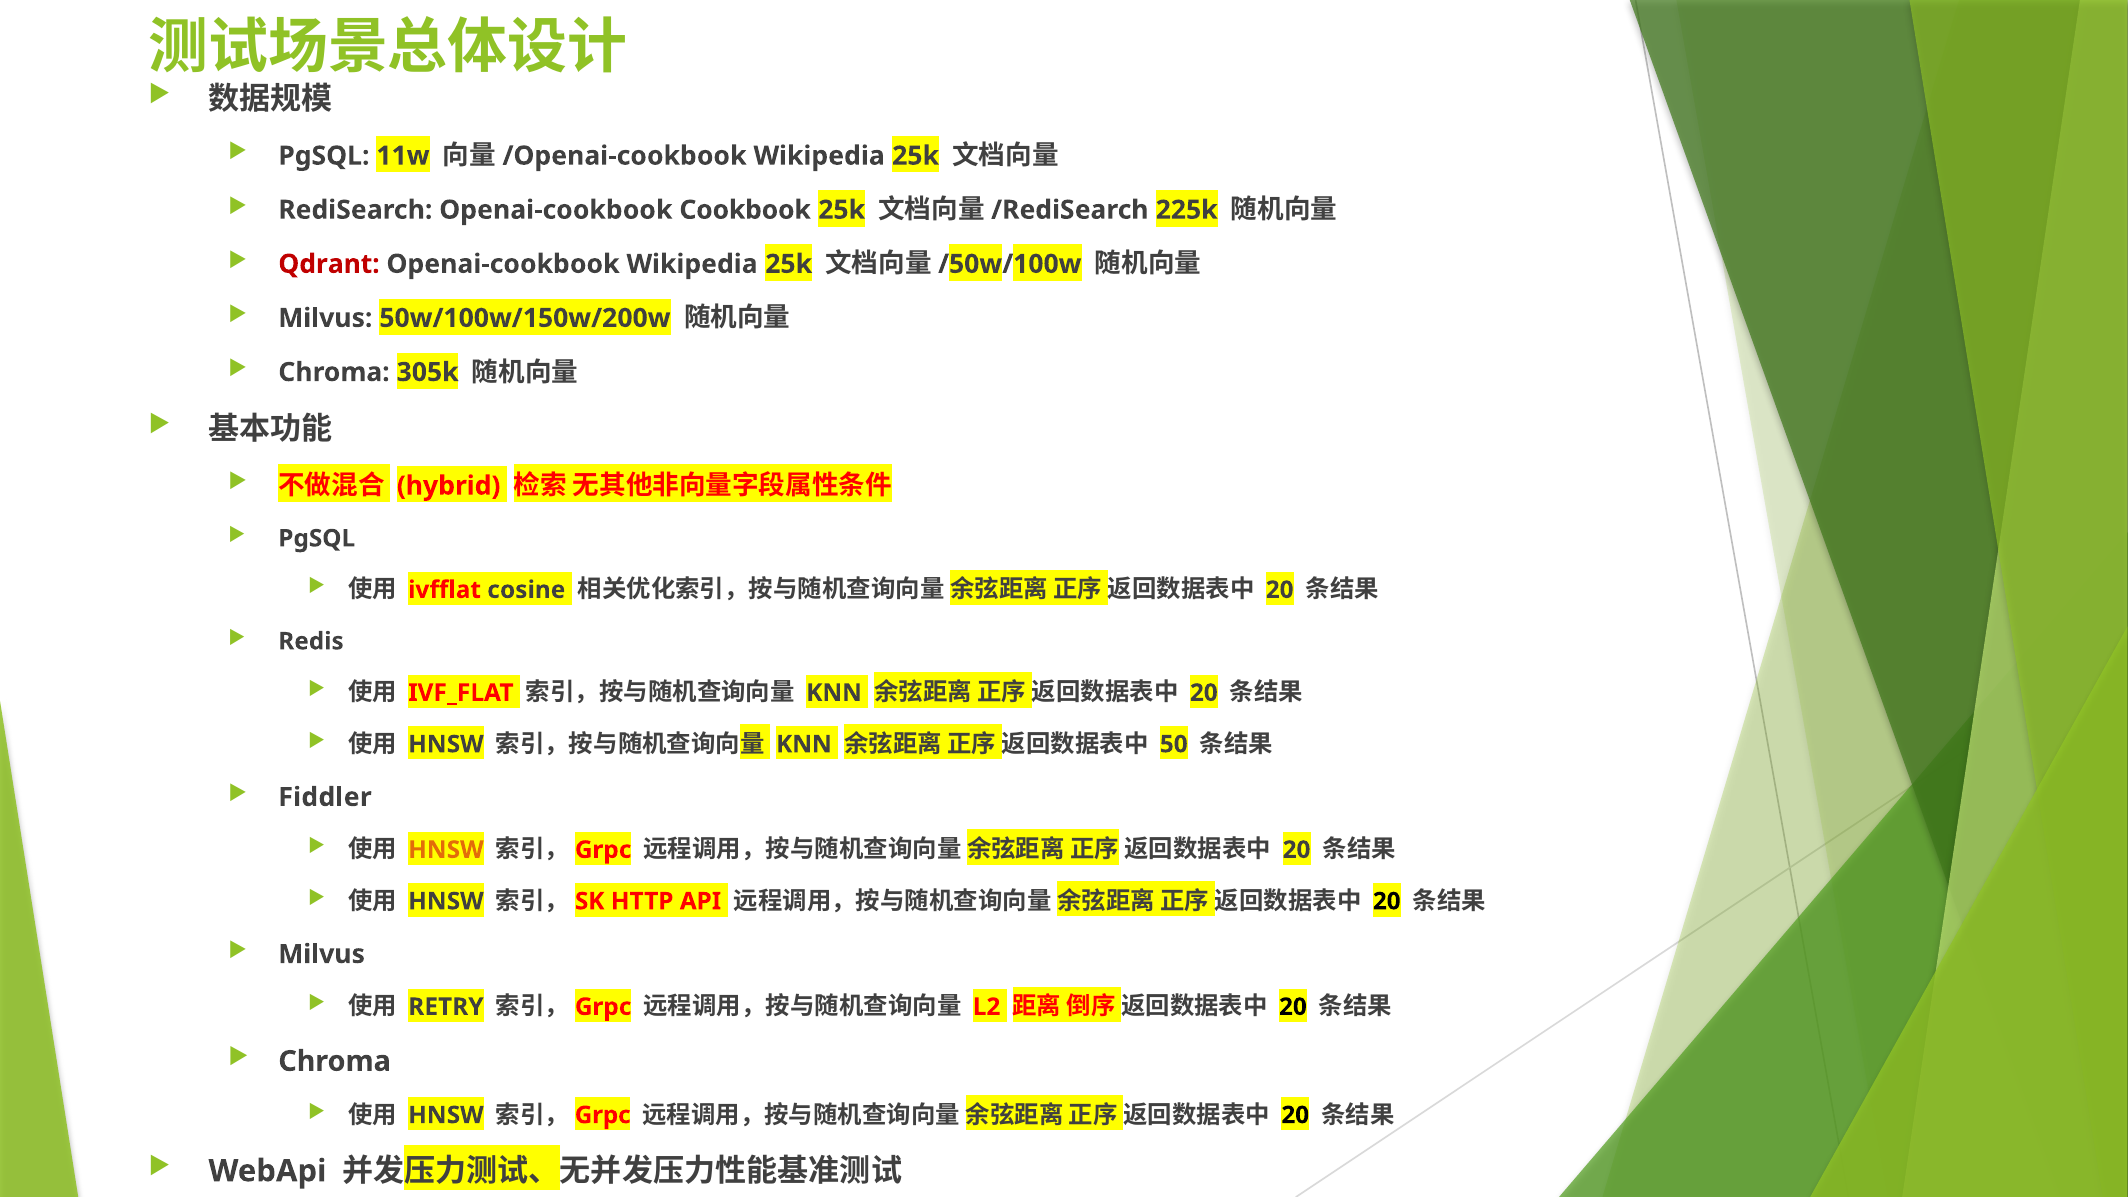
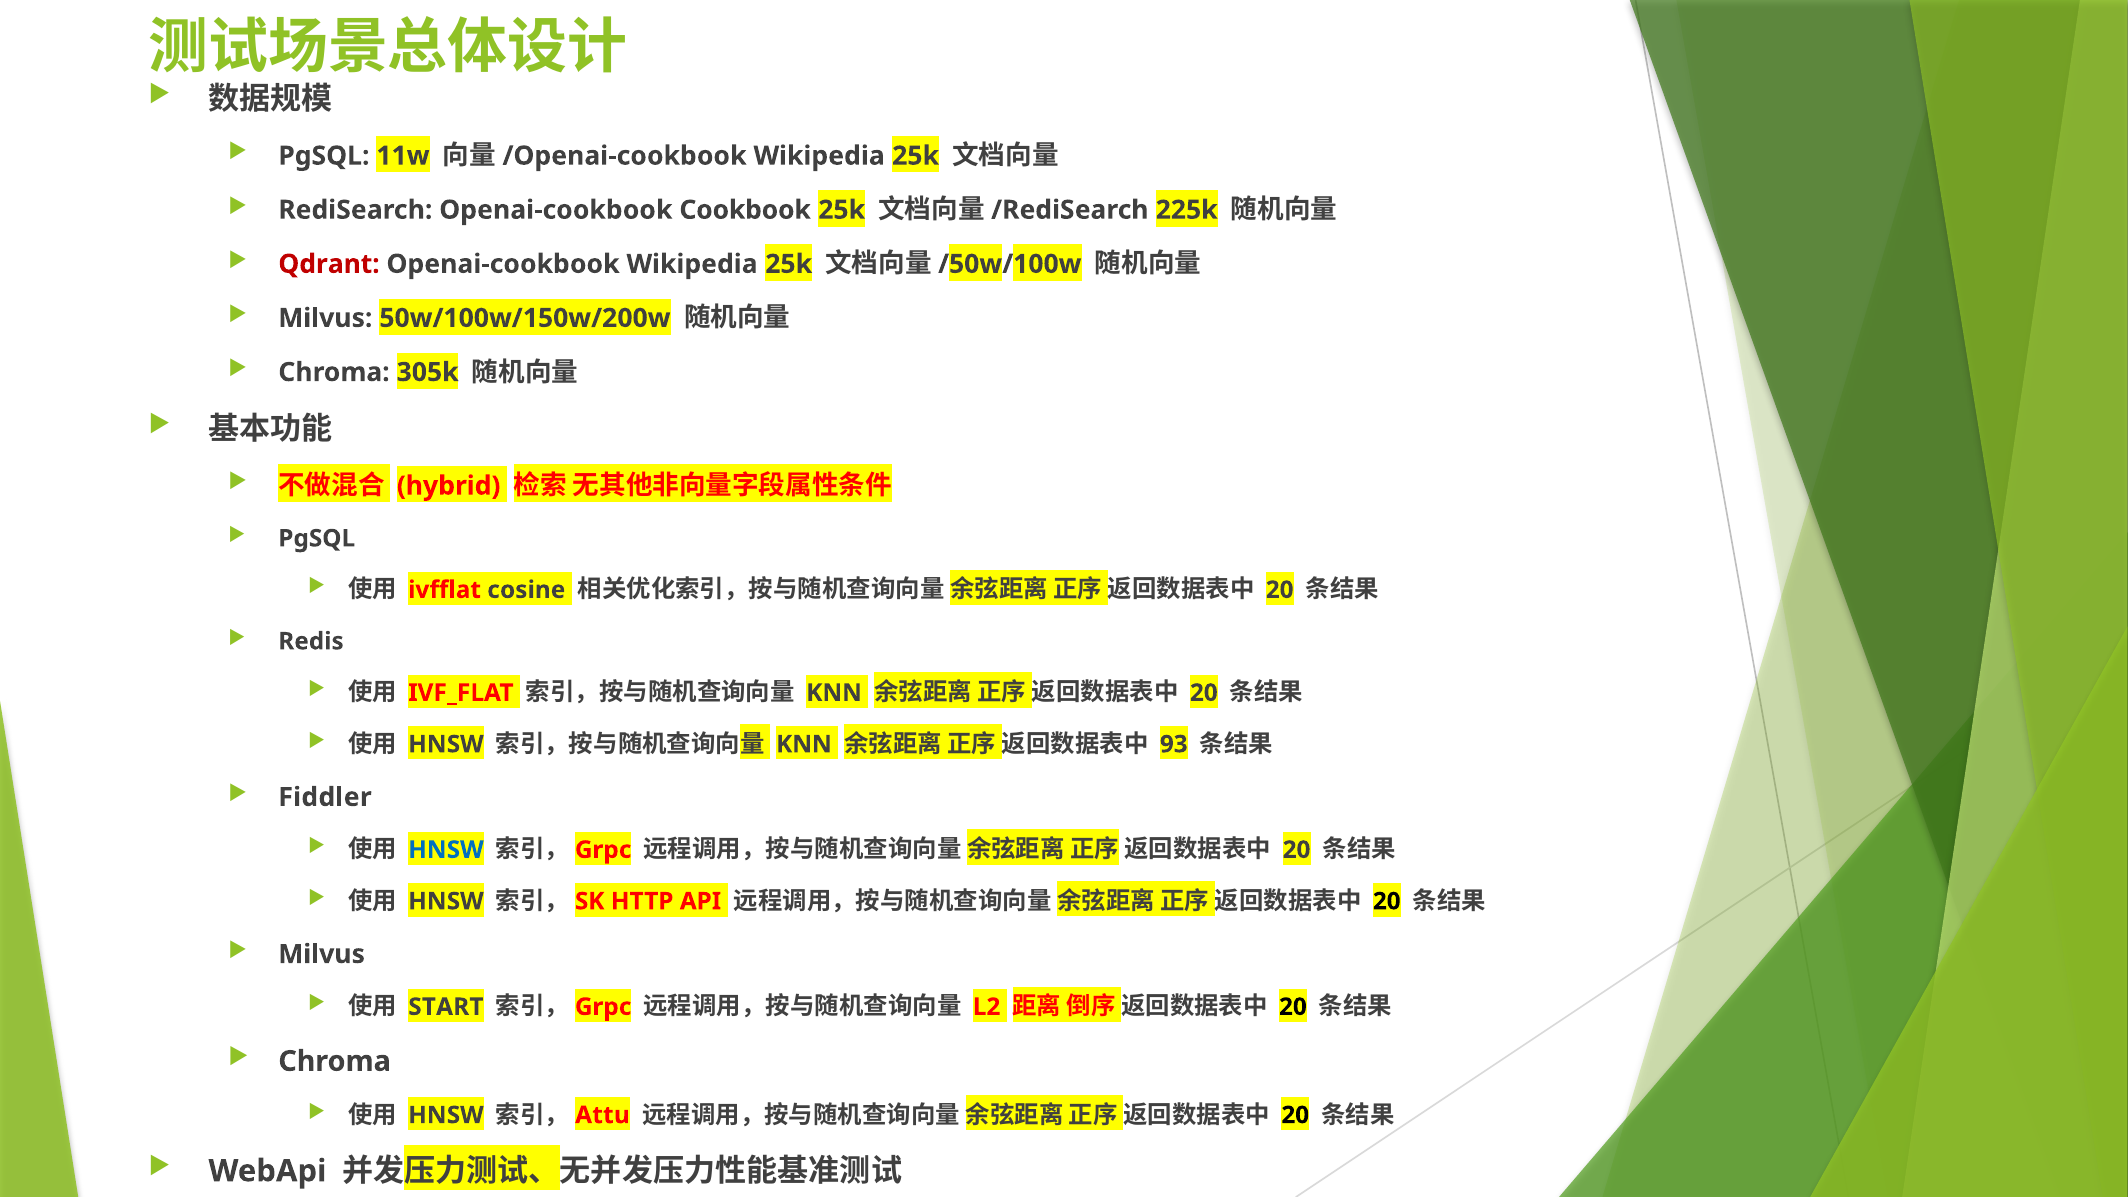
50: 50 -> 93 (1174, 744)
HNSW colour: orange -> blue (446, 850)
RETRY: RETRY -> START (446, 1007)
Grpc: Grpc -> Attu (602, 1115)
